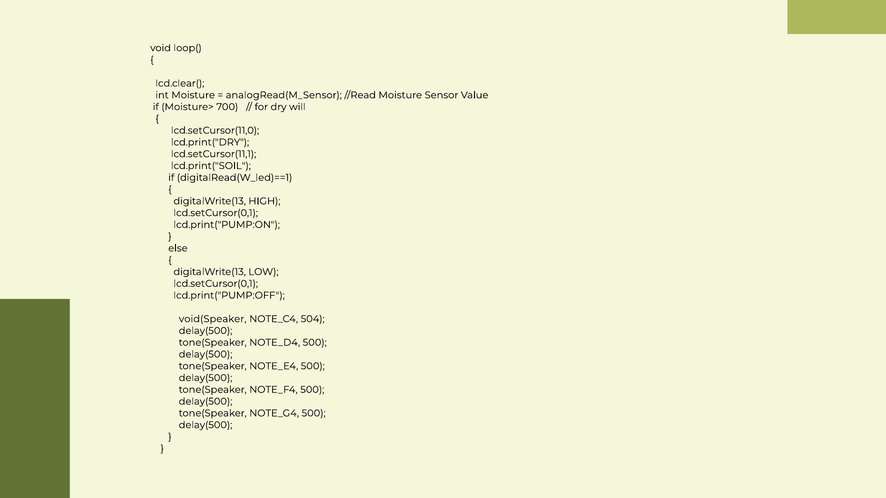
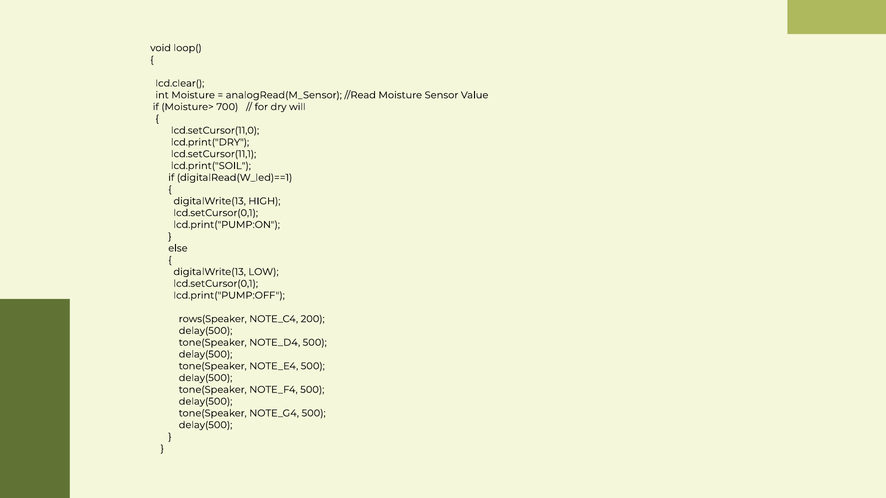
void(Speaker: void(Speaker -> rows(Speaker (213, 319)
504: 504 -> 200 (313, 319)
